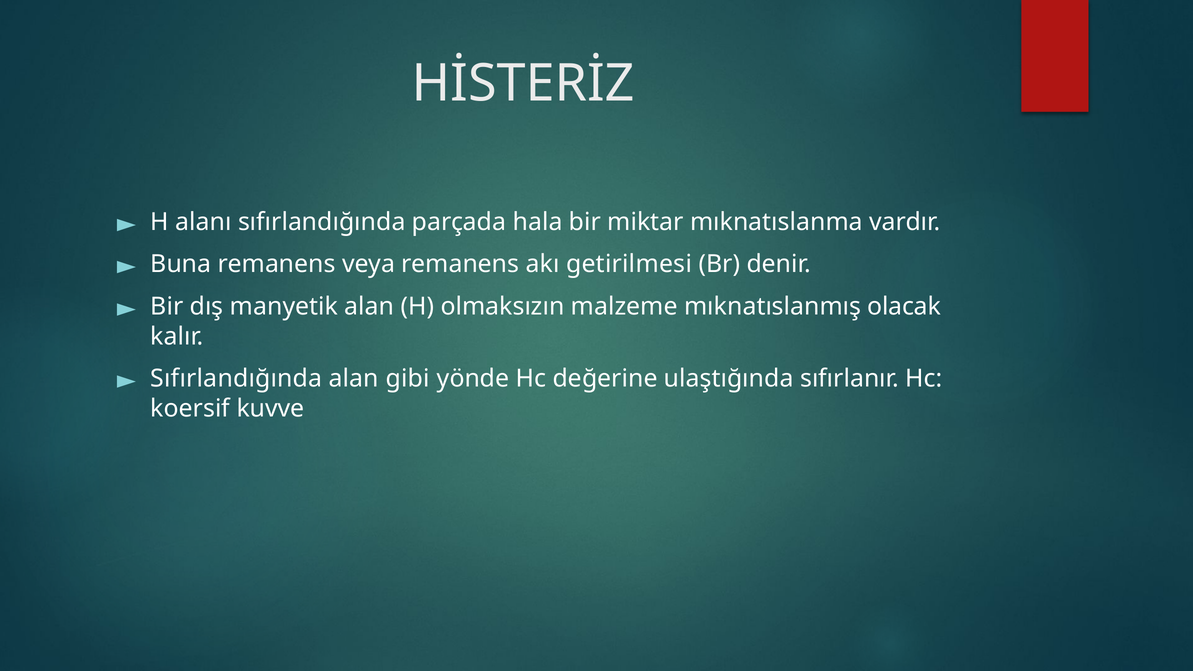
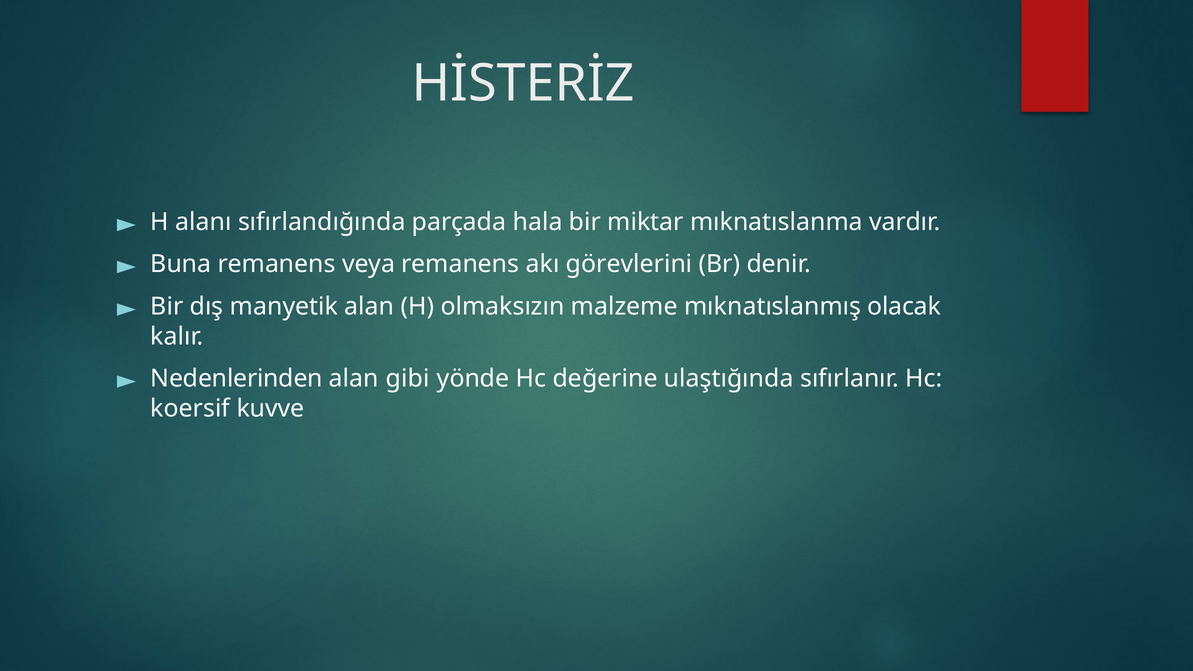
getirilmesi: getirilmesi -> görevlerini (629, 264)
Sıfırlandığında: Sıfırlandığında -> Nedenlerinden (237, 379)
